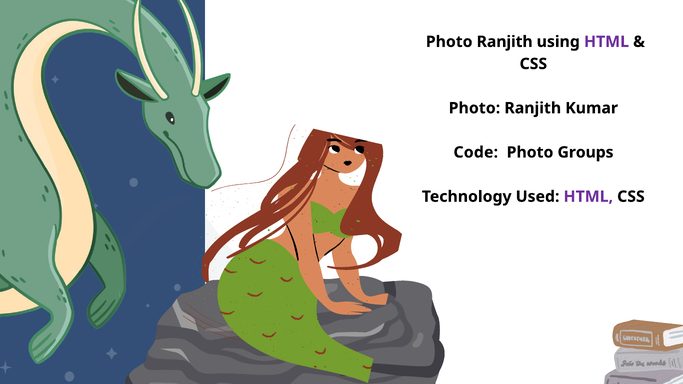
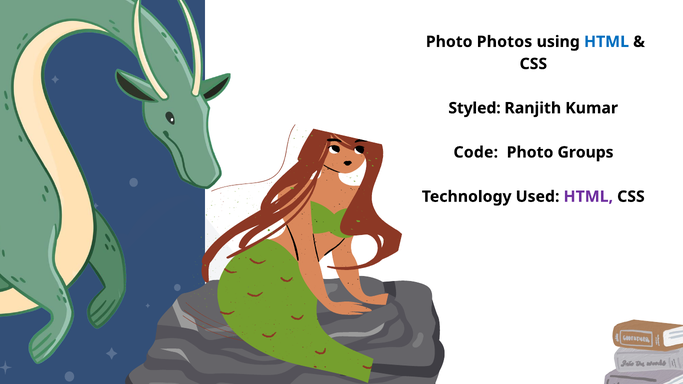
Ranjith: Ranjith -> Photos (504, 42)
HTML colour: purple -> blue (606, 42)
Photo: Photo -> Styled (475, 108)
